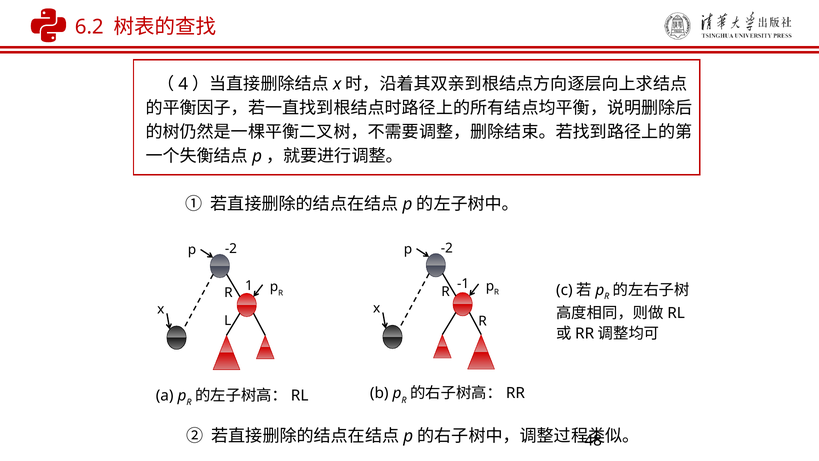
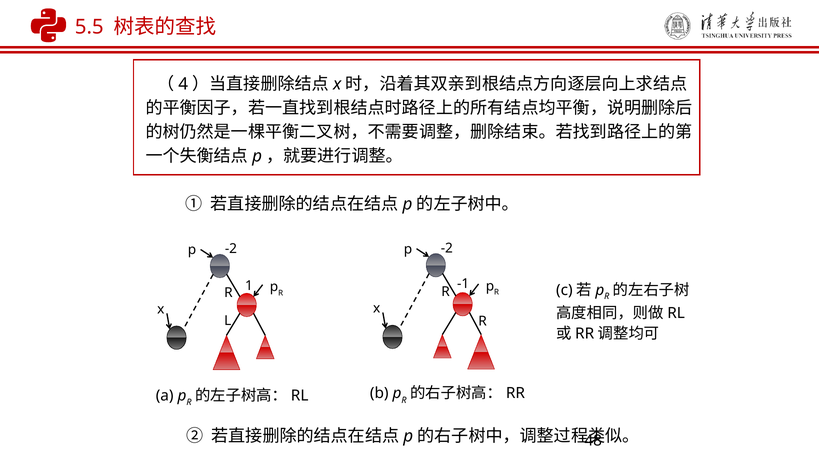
6.2: 6.2 -> 5.5 (89, 27)
